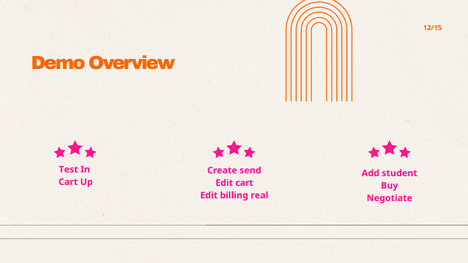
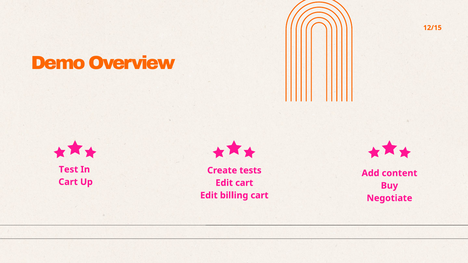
send: send -> tests (250, 171)
student: student -> content (400, 173)
billing real: real -> cart (260, 196)
